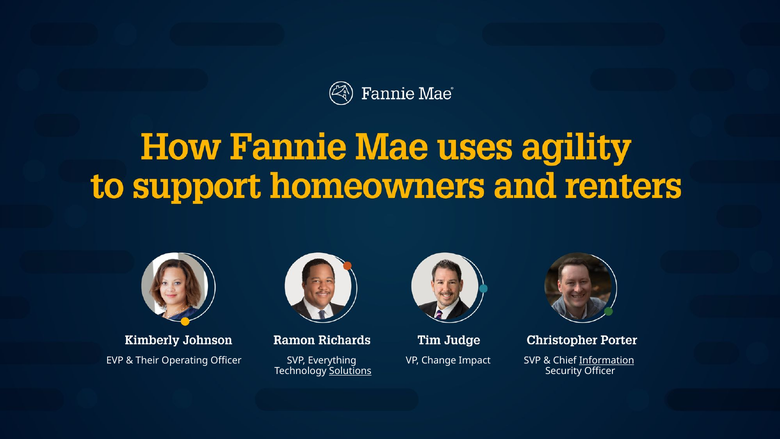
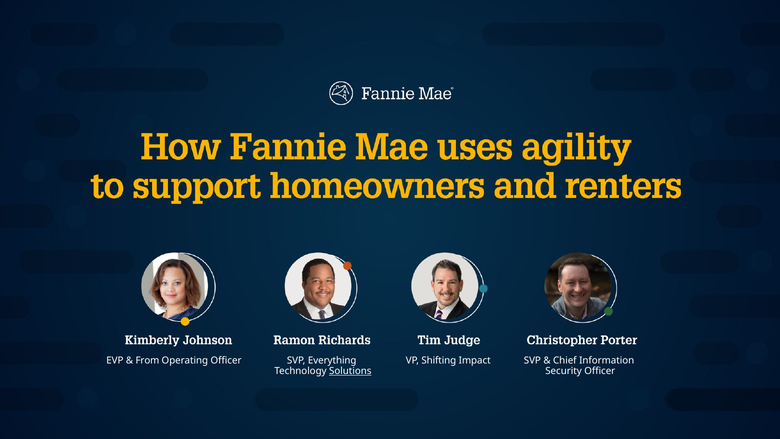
Their: Their -> From (147, 360)
Change: Change -> Shifting (439, 360)
Information underline: present -> none (607, 360)
